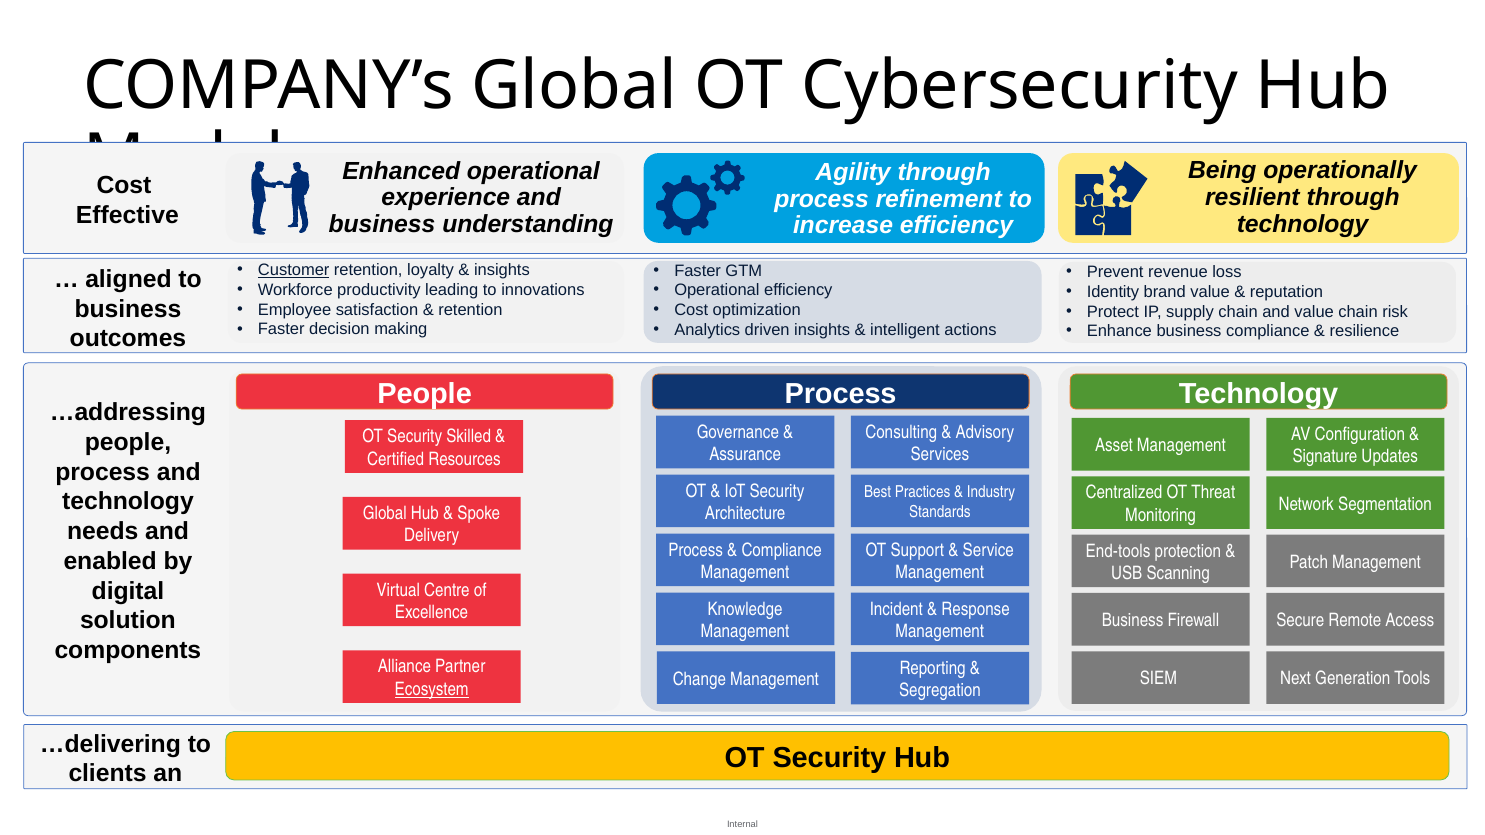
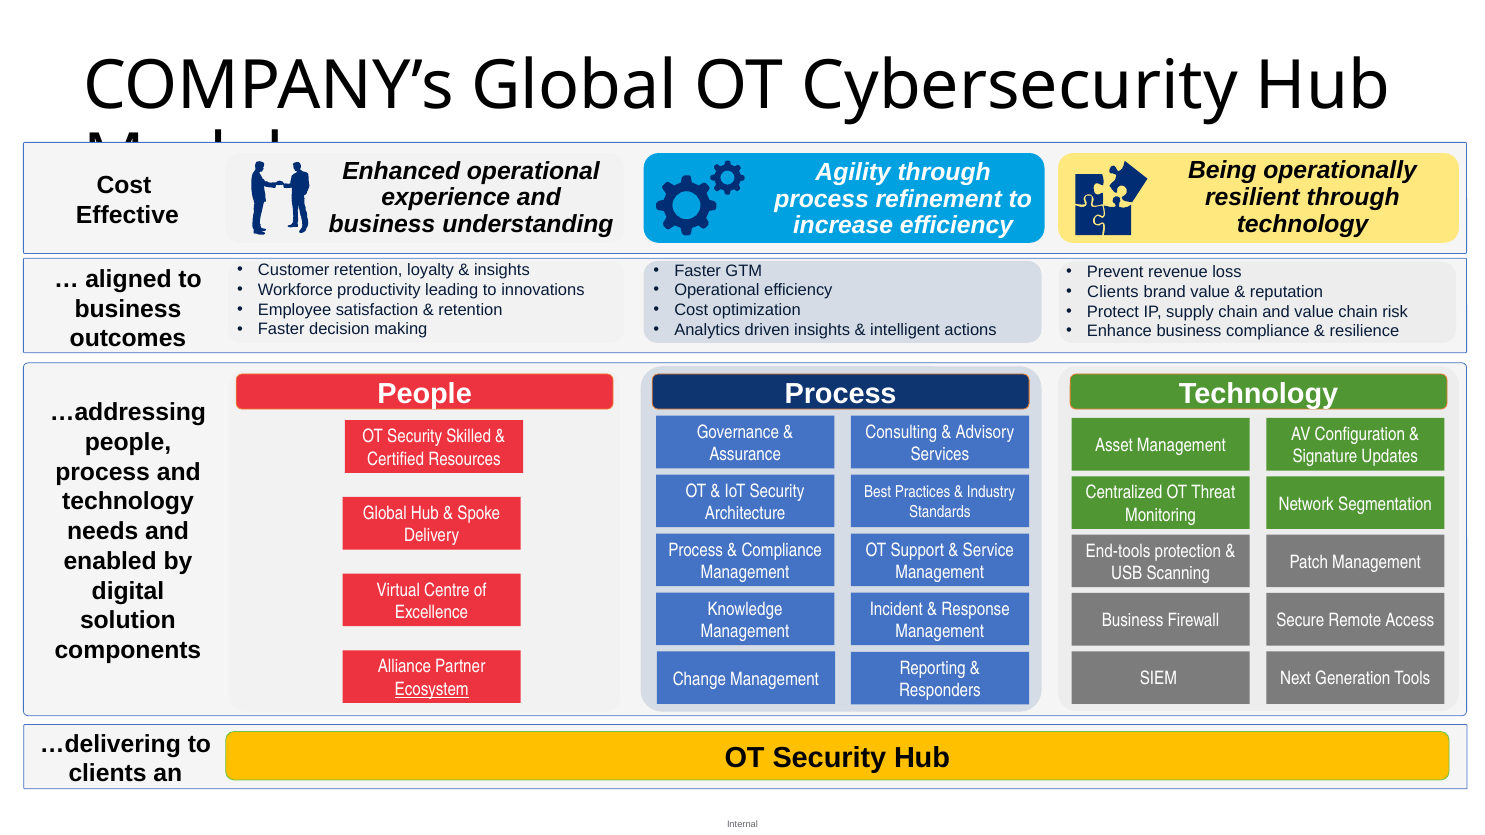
Customer underline: present -> none (294, 270)
Identity: Identity -> Clients (1113, 292)
Segregation: Segregation -> Responders (940, 691)
